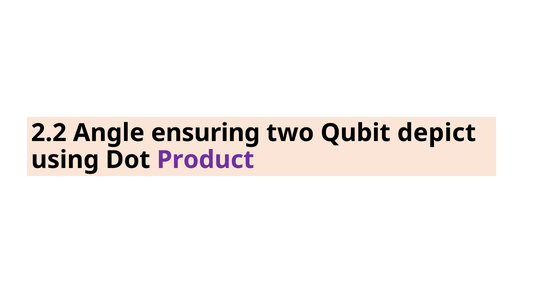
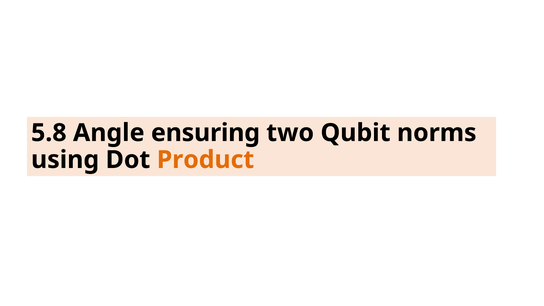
2.2: 2.2 -> 5.8 (49, 133)
depict: depict -> norms (437, 133)
Product colour: purple -> orange (205, 160)
